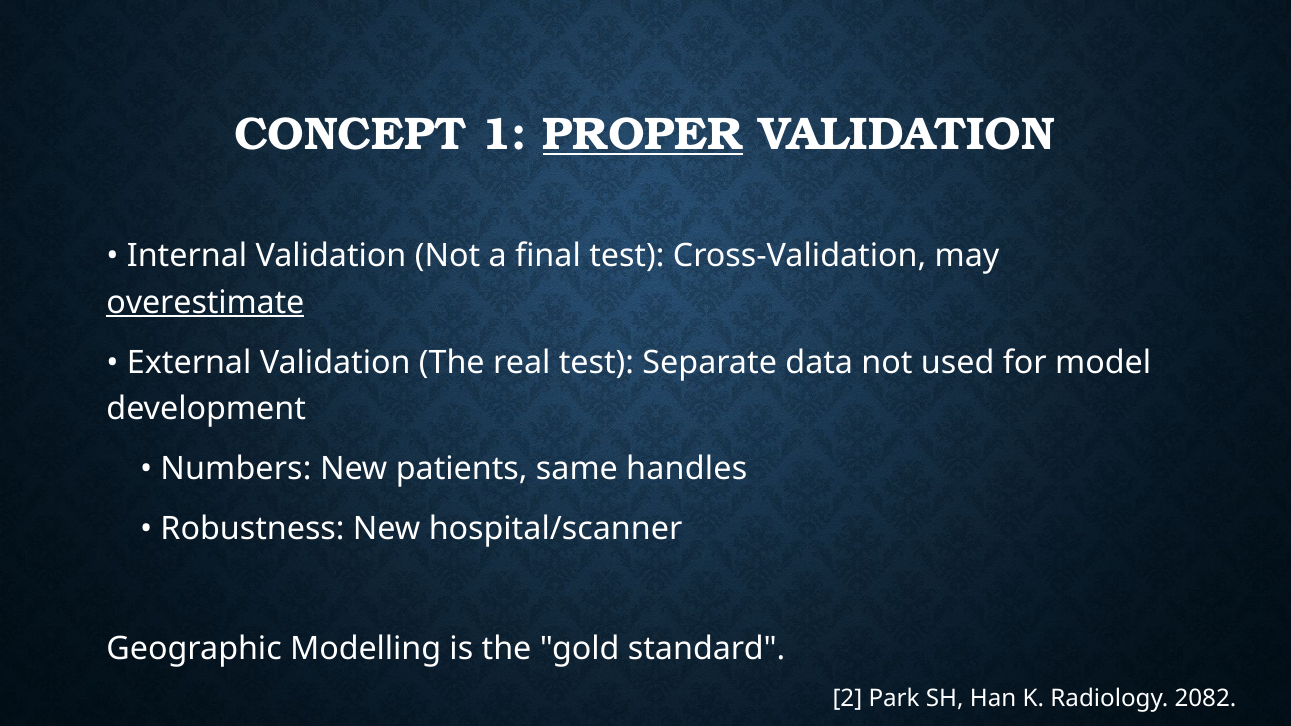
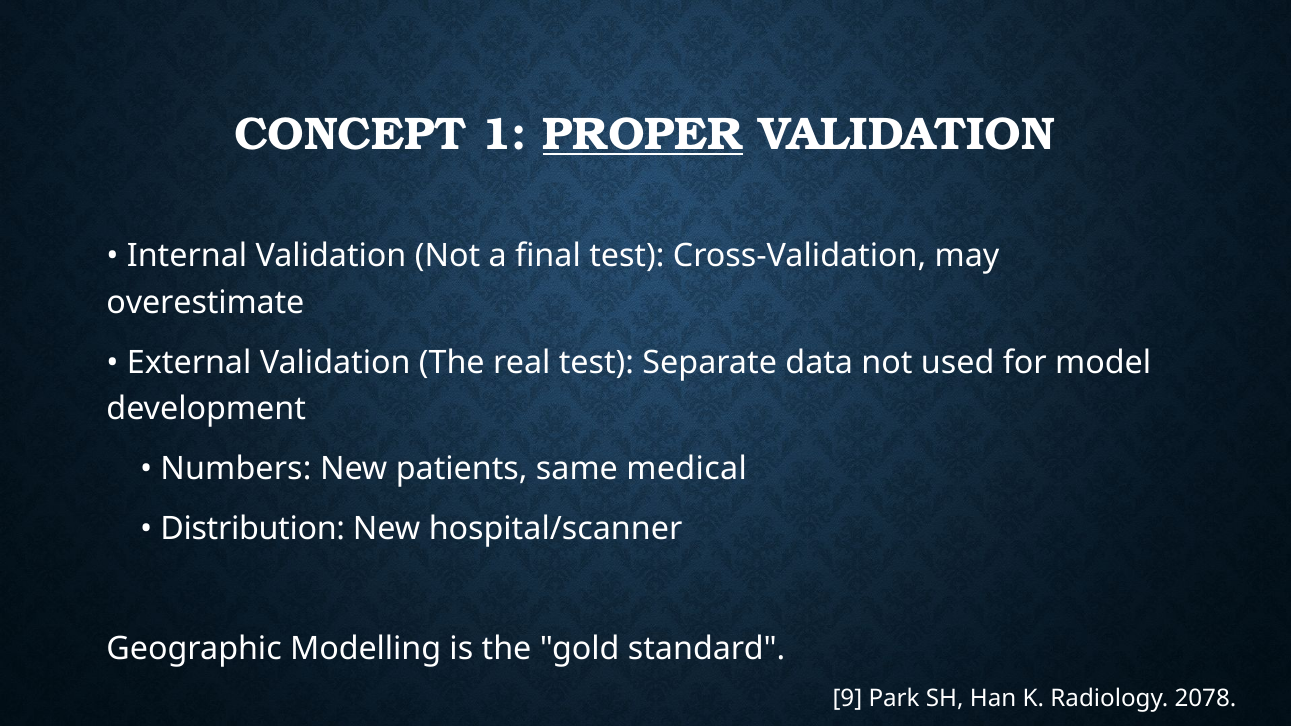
overestimate underline: present -> none (205, 303)
handles: handles -> medical (687, 469)
Robustness: Robustness -> Distribution (253, 529)
2: 2 -> 9 (847, 699)
2082: 2082 -> 2078 (1205, 699)
